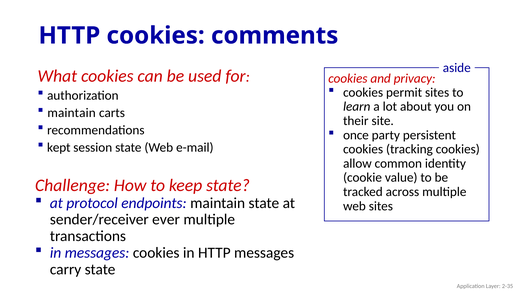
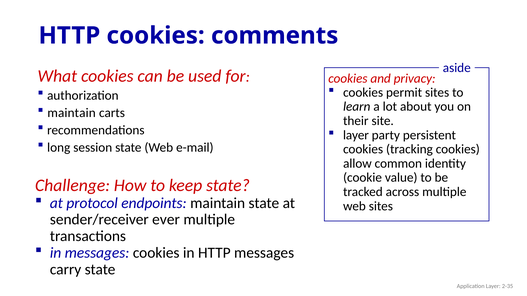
once: once -> layer (356, 135)
kept: kept -> long (59, 148)
